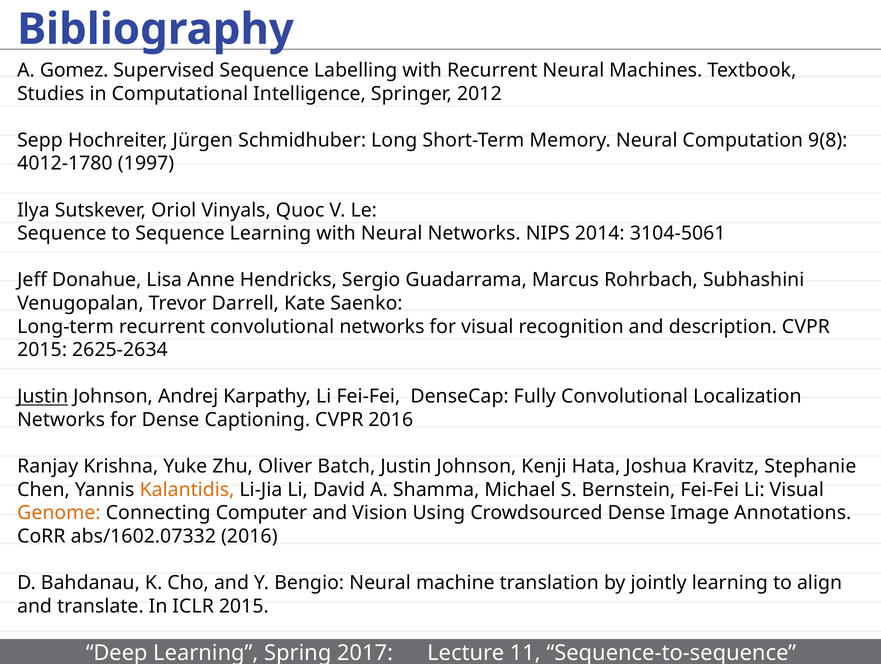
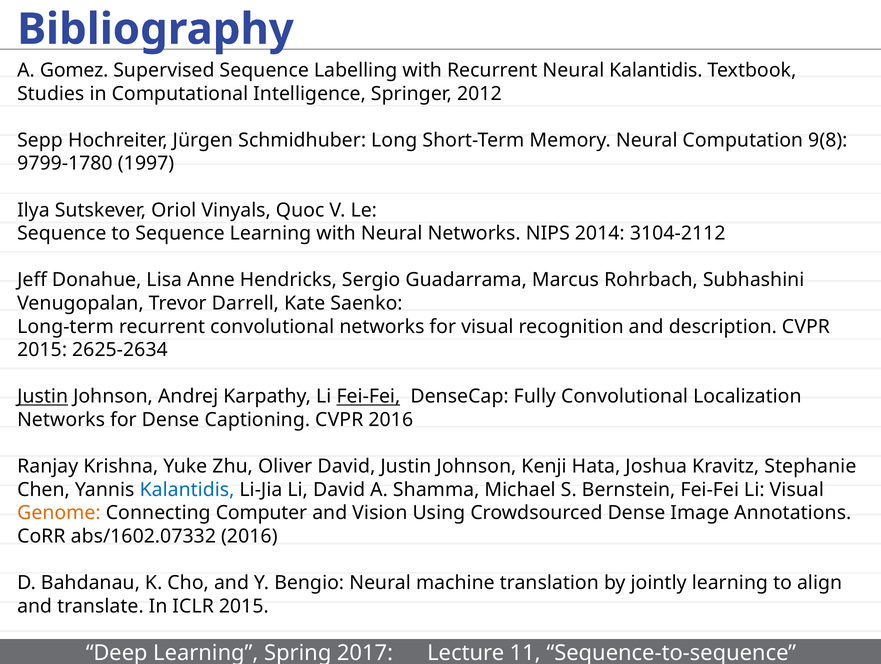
Neural Machines: Machines -> Kalantidis (656, 70)
4012-1780: 4012-1780 -> 9799-1780 (65, 164)
3104-5061: 3104-5061 -> 3104-2112 (678, 234)
Fei-Fei underline: none -> present (368, 397)
Oliver Batch: Batch -> David (346, 467)
Kalantidis colour: orange -> blue (187, 490)
